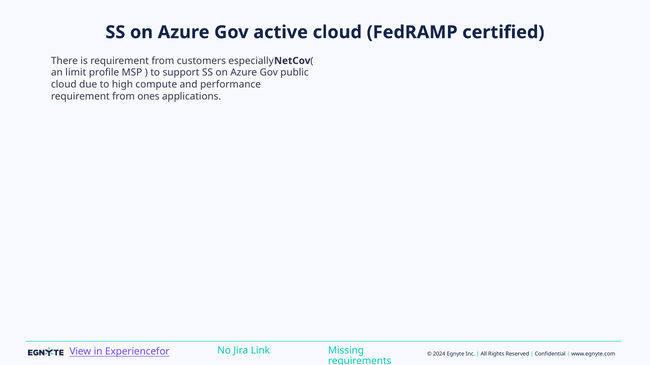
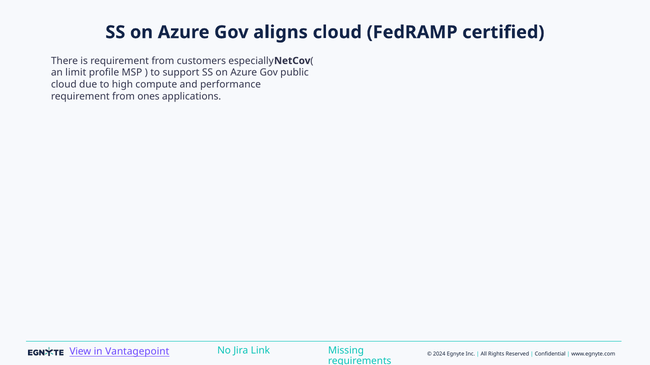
active: active -> aligns (281, 32)
Experiencefor: Experiencefor -> Vantagepoint (137, 352)
